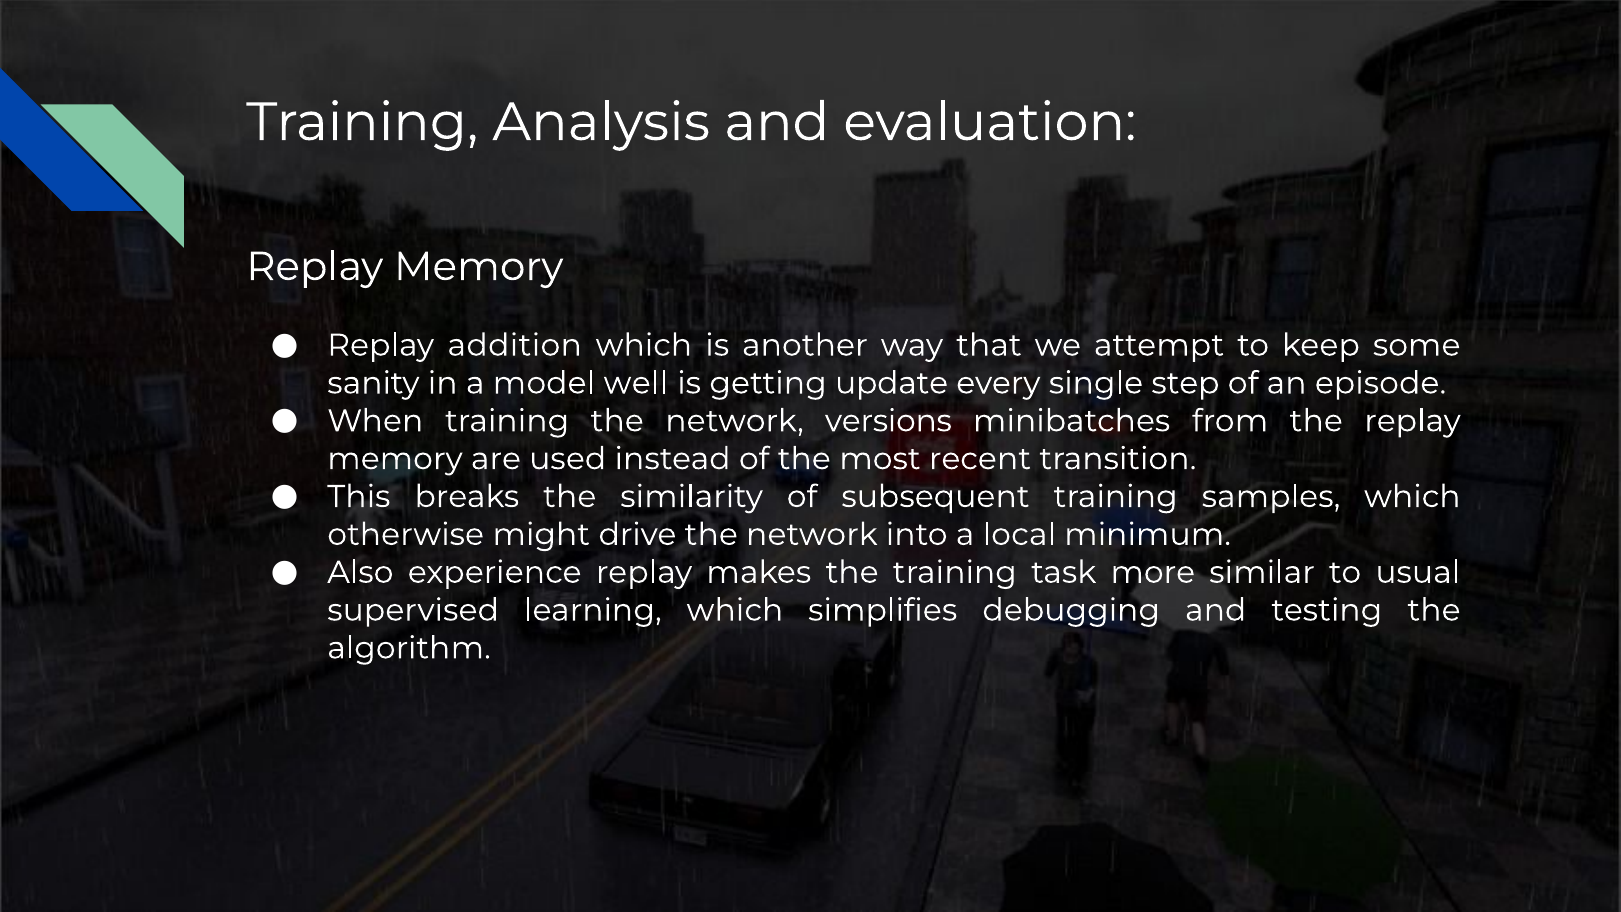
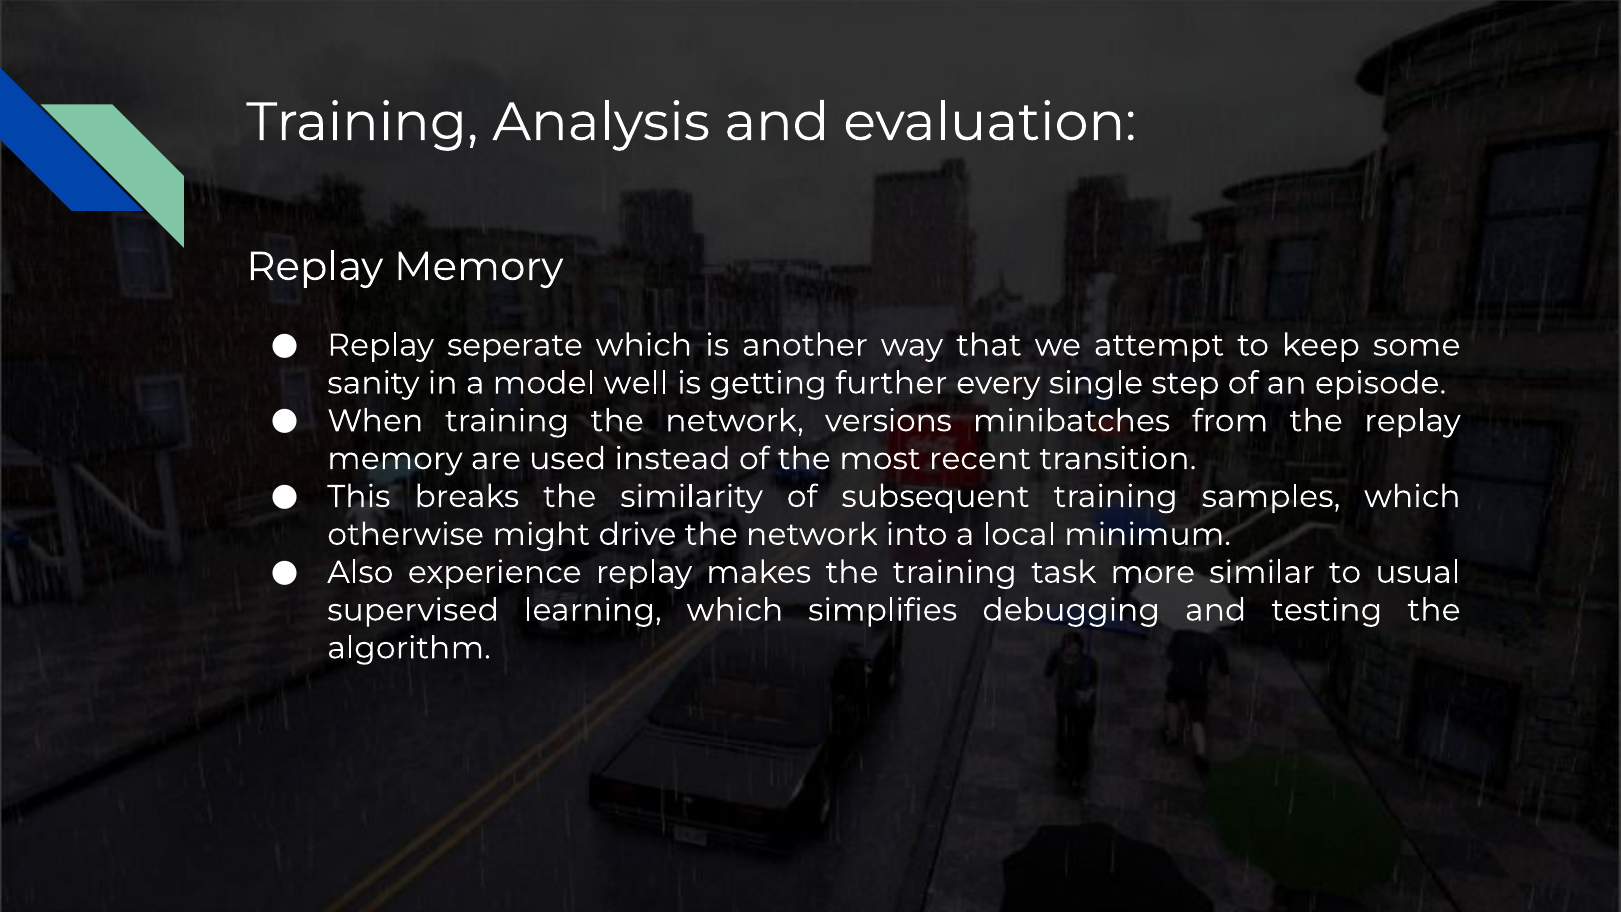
addition: addition -> seperate (515, 345)
update: update -> further (891, 383)
